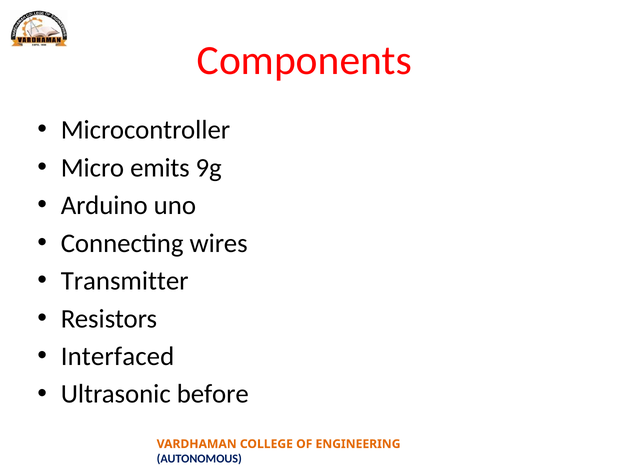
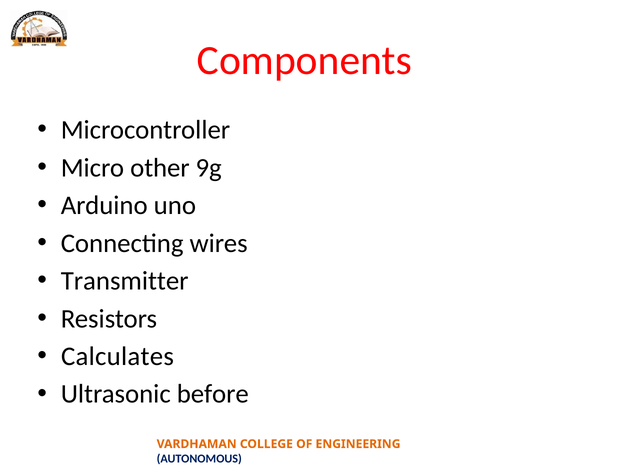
emits: emits -> other (160, 168)
Interfaced: Interfaced -> Calculates (117, 357)
